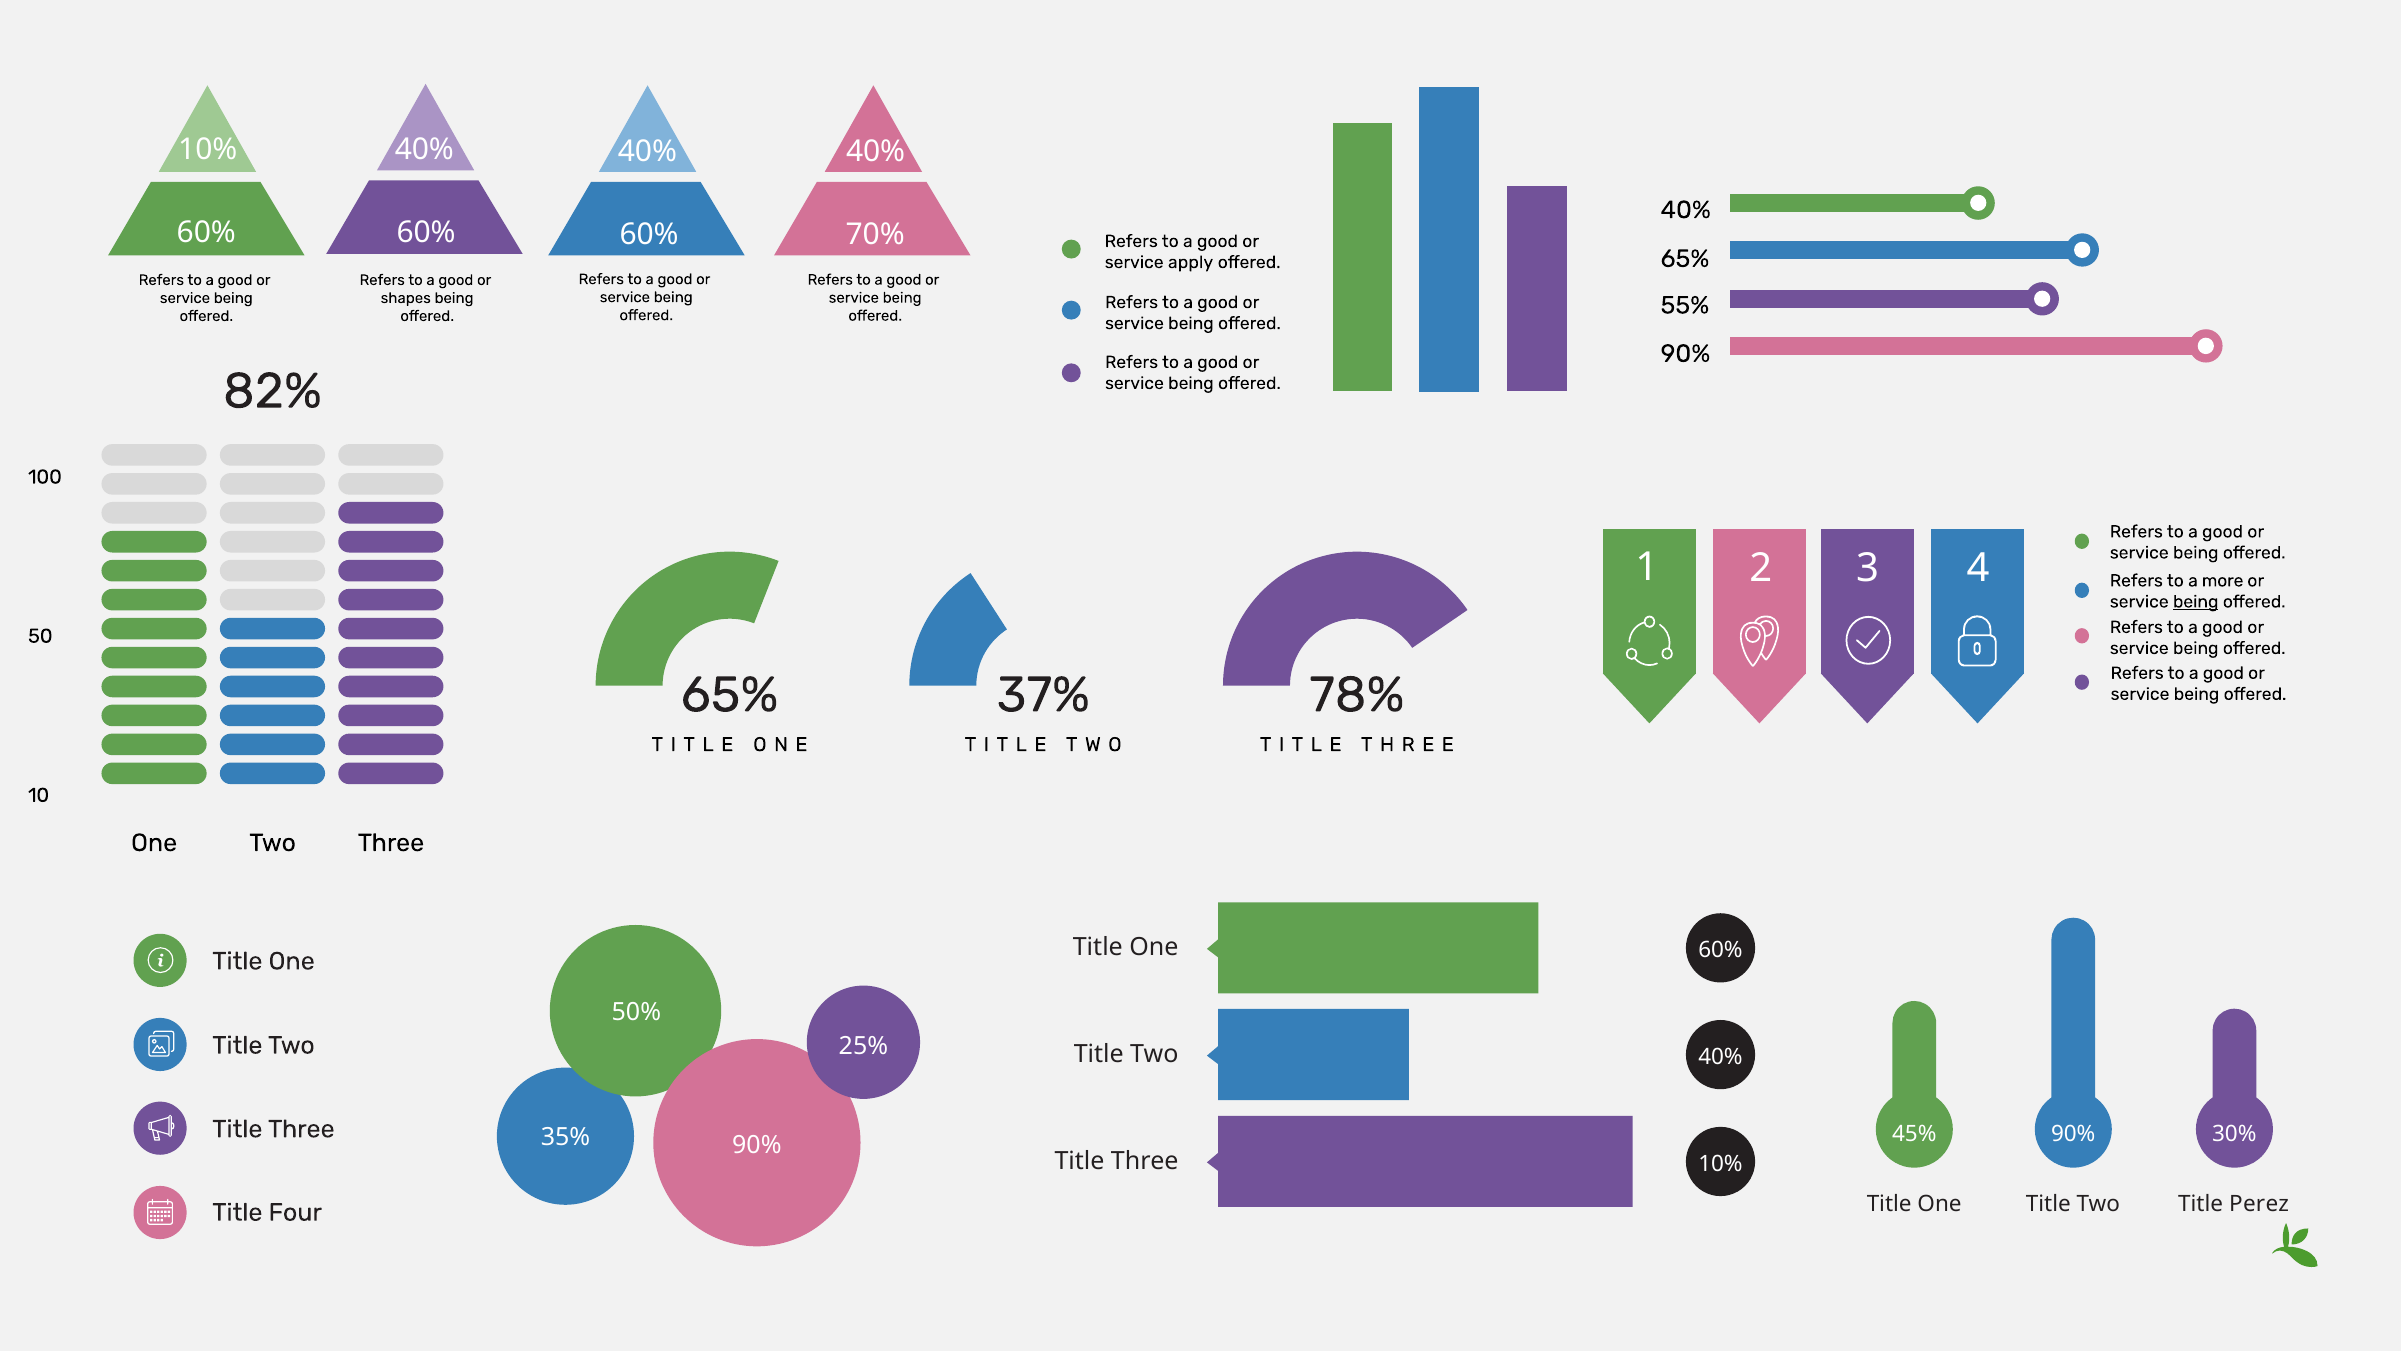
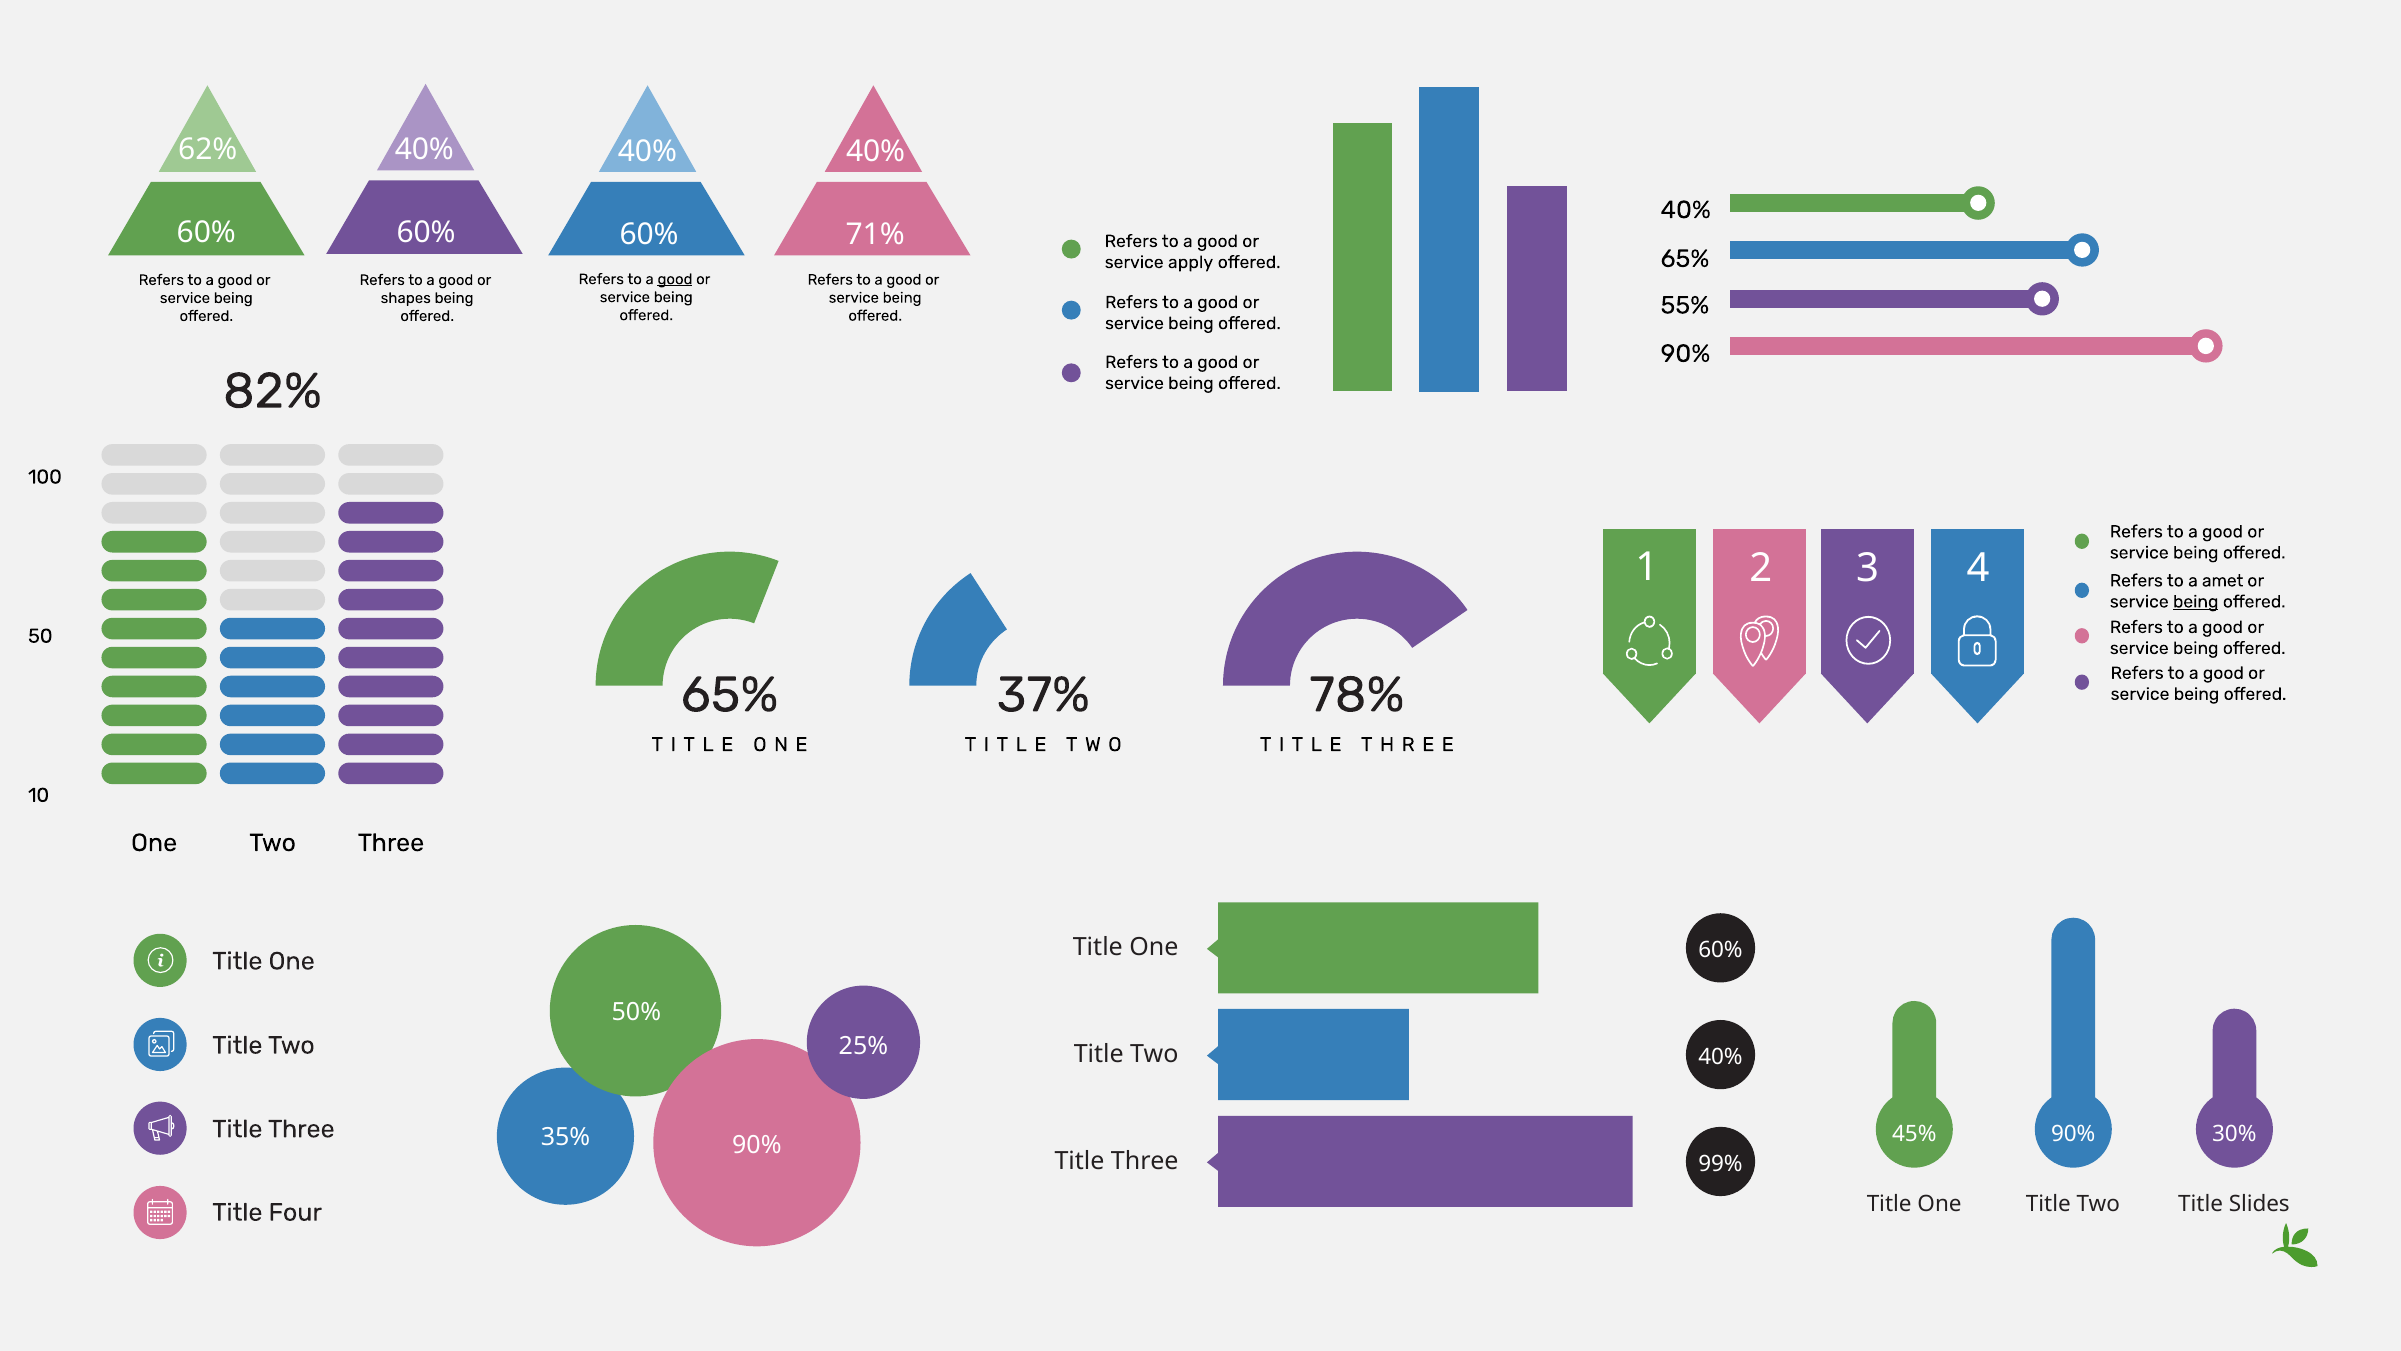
10%: 10% -> 62% (208, 150)
70%: 70% -> 71% (875, 234)
good underline: none -> present (675, 279)
more: more -> amet (2223, 581)
10%: 10% -> 99% (1721, 1163)
Perez: Perez -> Slides (2259, 1204)
